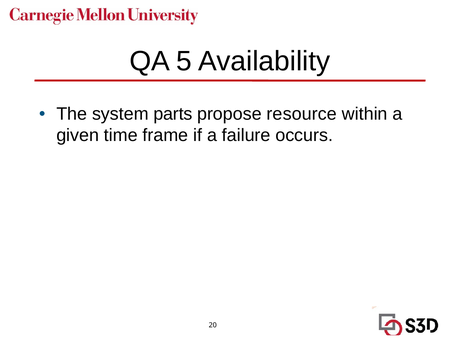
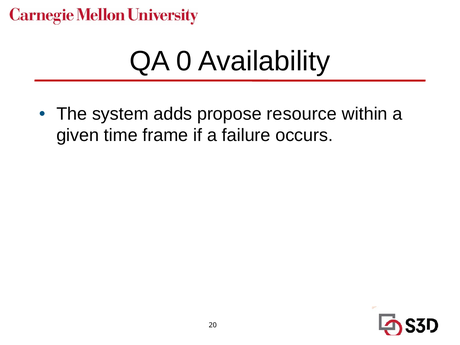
5: 5 -> 0 (184, 61)
parts: parts -> adds (173, 114)
